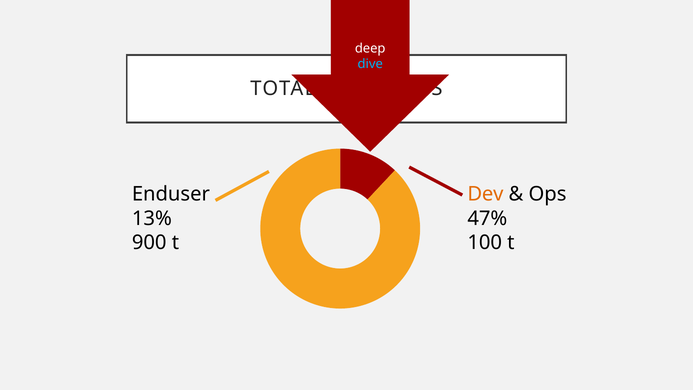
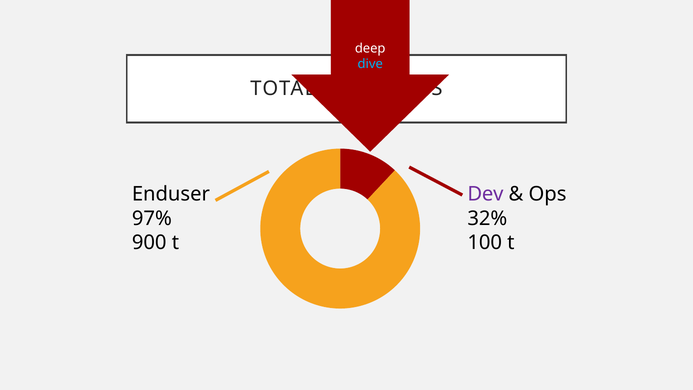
Dev colour: orange -> purple (485, 194)
13%: 13% -> 97% (152, 218)
47%: 47% -> 32% (487, 218)
